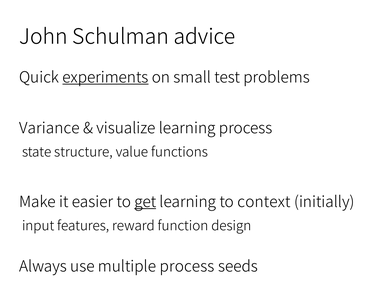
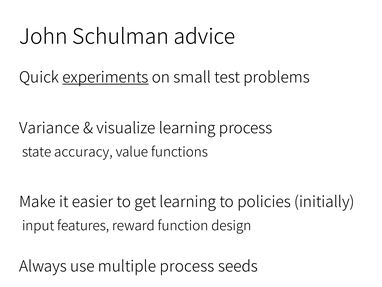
structure: structure -> accuracy (83, 152)
get underline: present -> none (145, 202)
context: context -> policies (264, 202)
